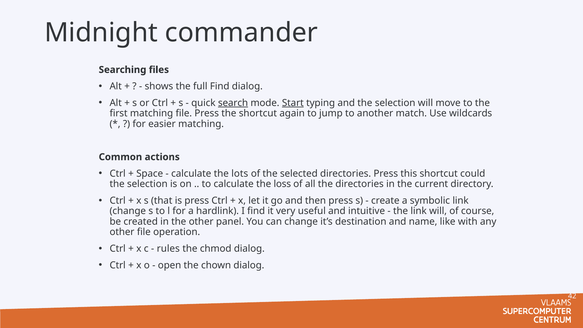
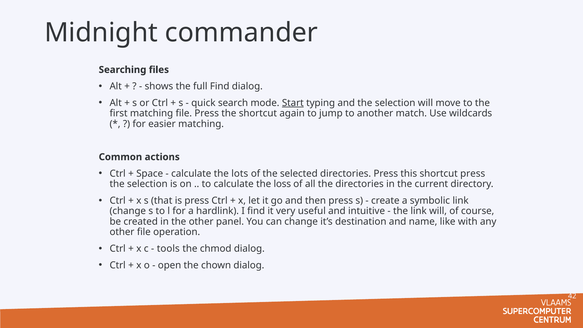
search underline: present -> none (233, 103)
shortcut could: could -> press (473, 174)
rules: rules -> tools (168, 249)
